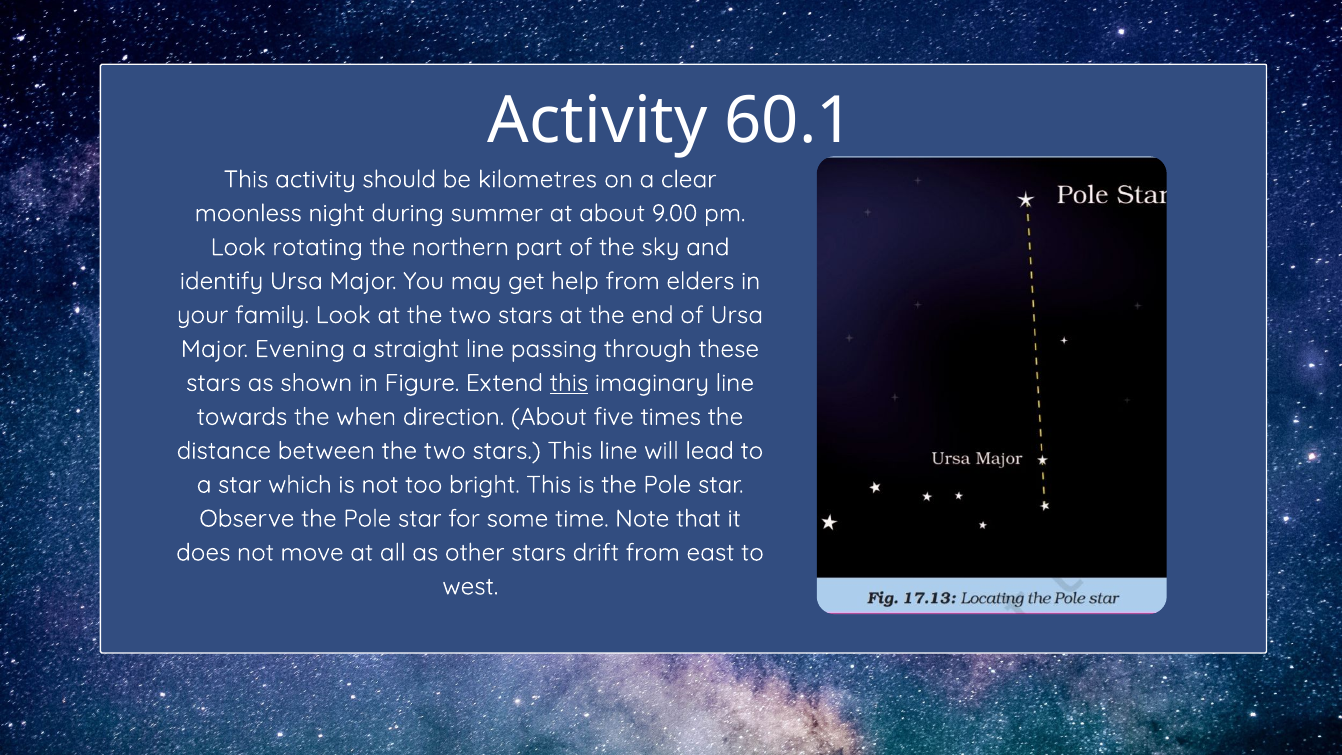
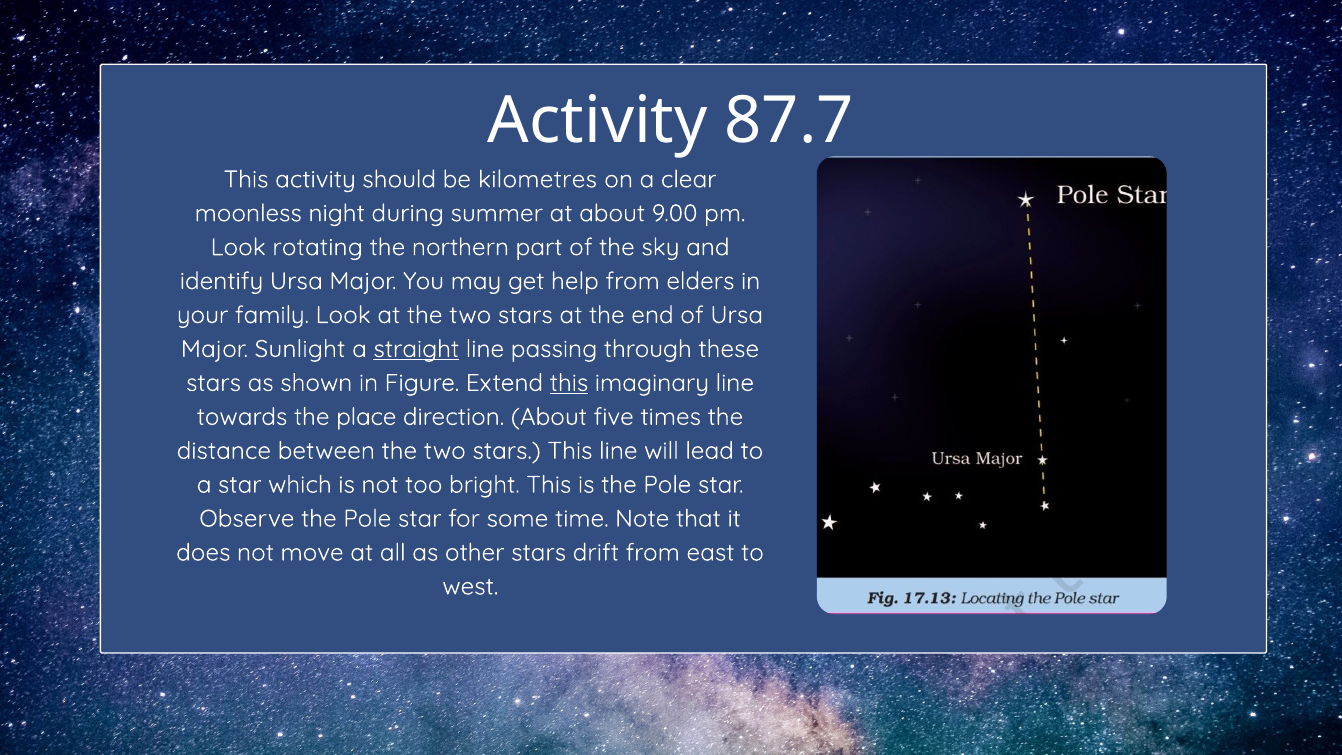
60.1: 60.1 -> 87.7 (789, 121)
Evening: Evening -> Sunlight (300, 349)
straight underline: none -> present (416, 349)
when: when -> place (366, 417)
